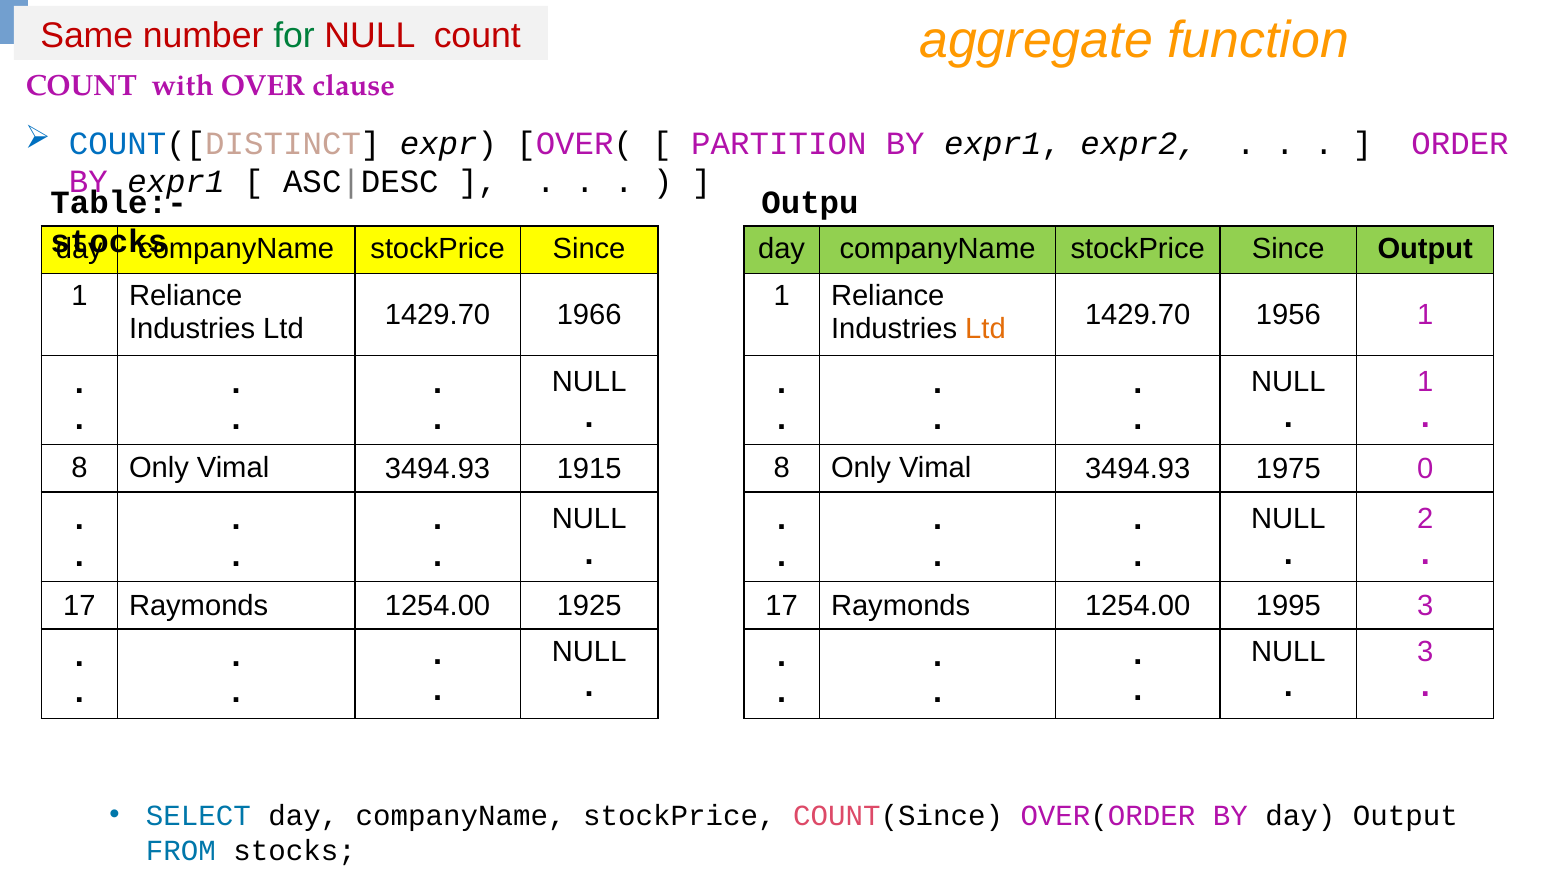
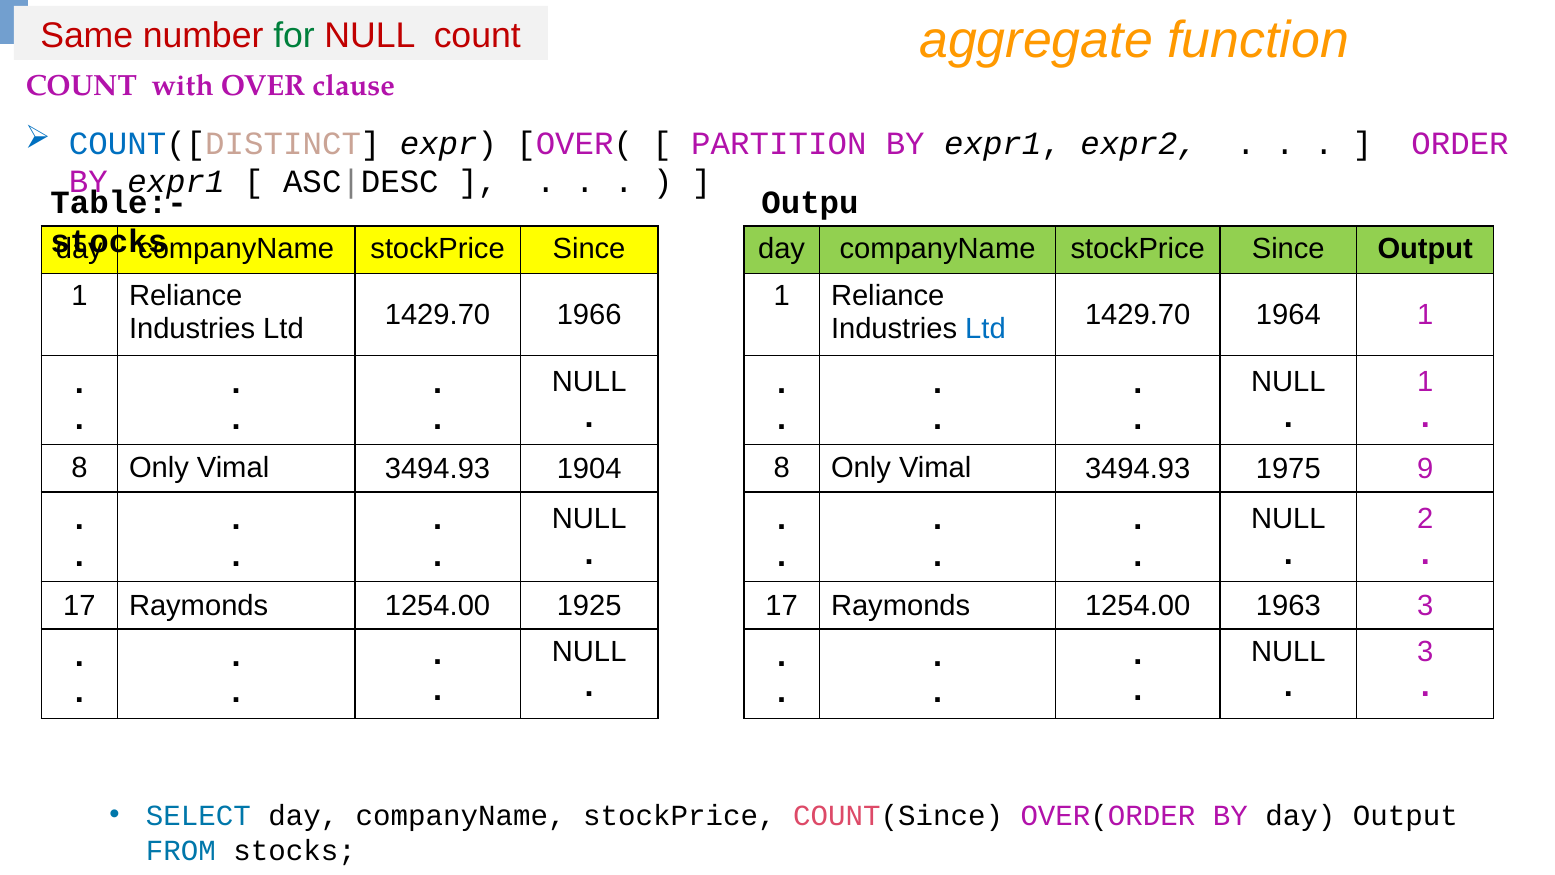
Ltd colour: orange -> blue (985, 329)
1956: 1956 -> 1964 (1288, 315)
1915: 1915 -> 1904 (589, 469)
0: 0 -> 9 (1425, 469)
1995: 1995 -> 1963 (1288, 605)
